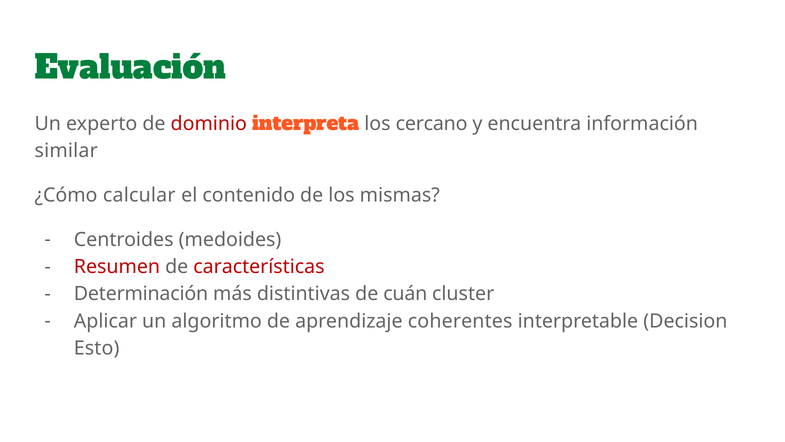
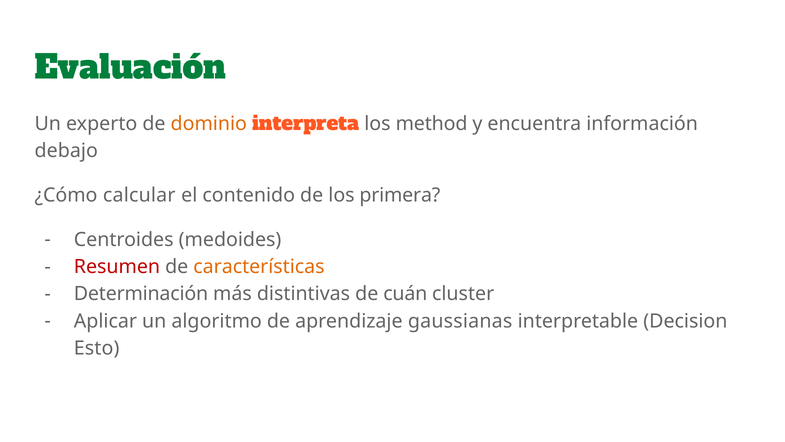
dominio colour: red -> orange (209, 123)
cercano: cercano -> method (432, 123)
similar: similar -> debajo (66, 151)
mismas: mismas -> primera (400, 195)
características colour: red -> orange (259, 267)
coherentes: coherentes -> gaussianas (460, 321)
